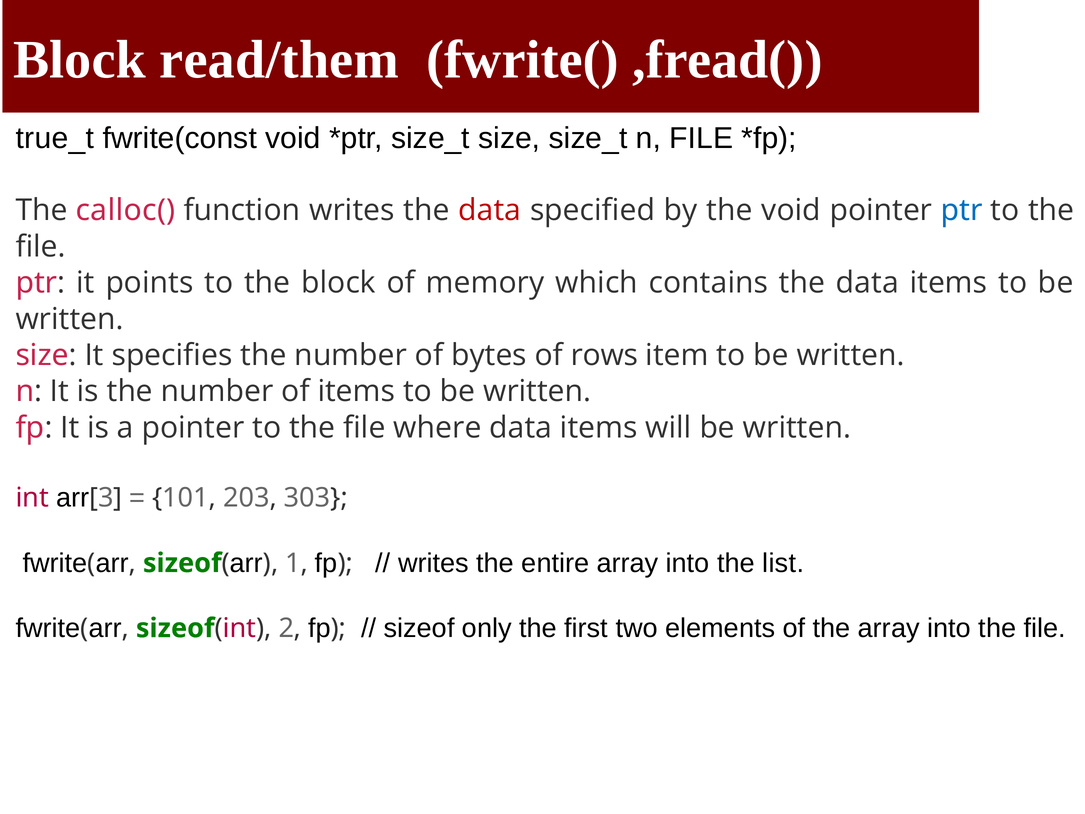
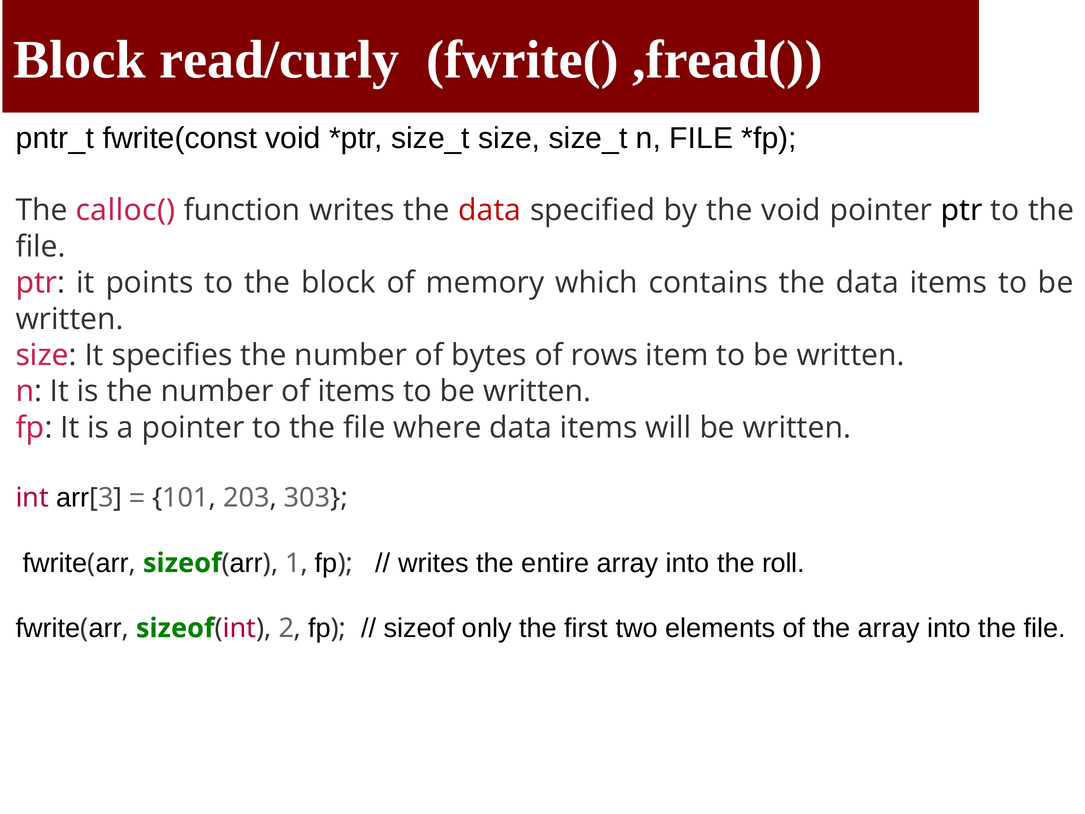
read/them: read/them -> read/curly (279, 60)
true_t: true_t -> pntr_t (55, 138)
ptr colour: blue -> black (962, 210)
list: list -> roll (783, 563)
